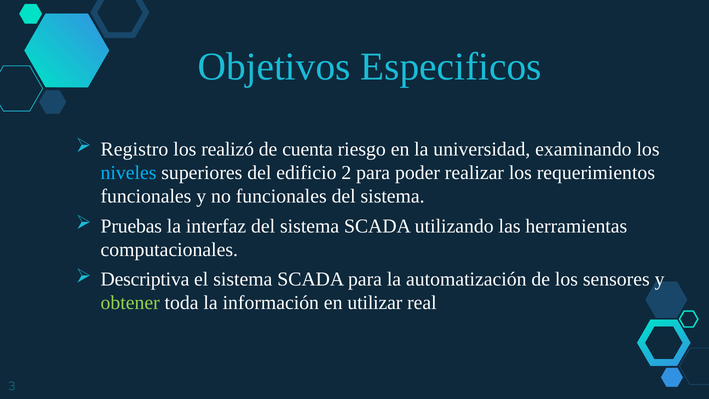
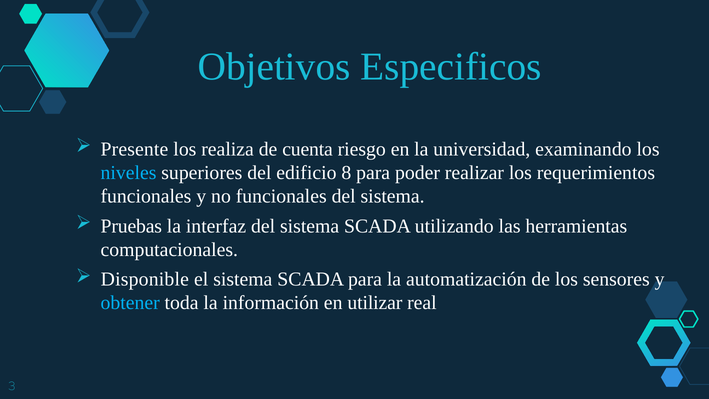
Registro: Registro -> Presente (134, 149)
realizó: realizó -> realiza (228, 149)
2: 2 -> 8 (346, 173)
Descriptiva: Descriptiva -> Disponible (145, 279)
obtener colour: light green -> light blue (130, 303)
